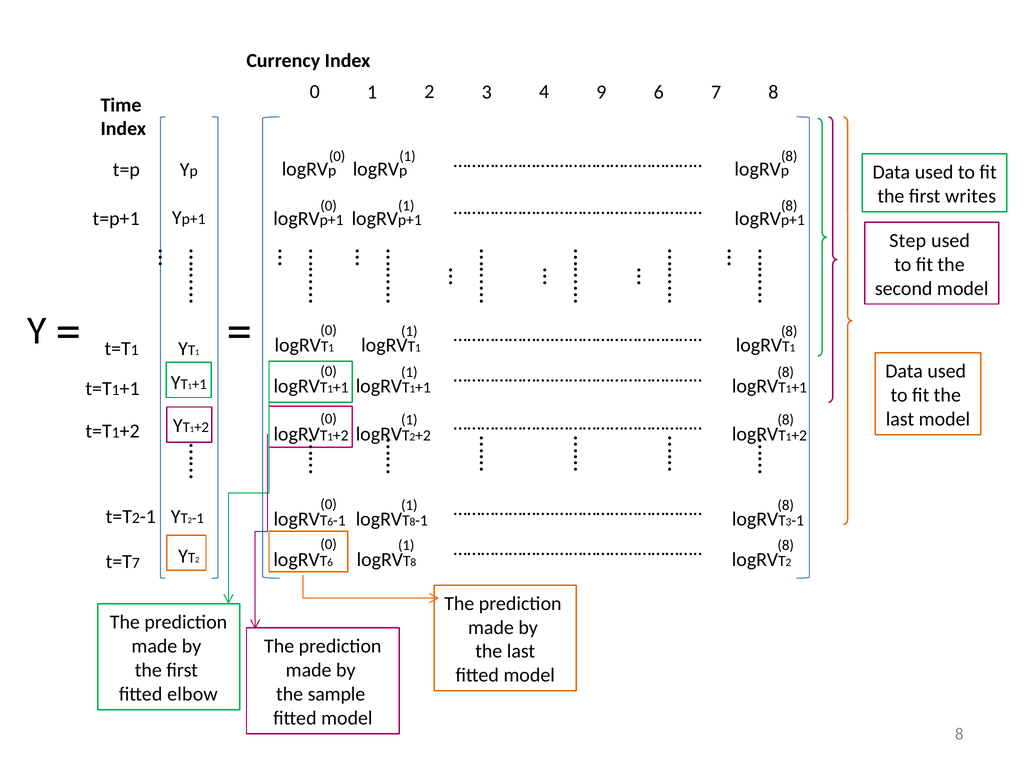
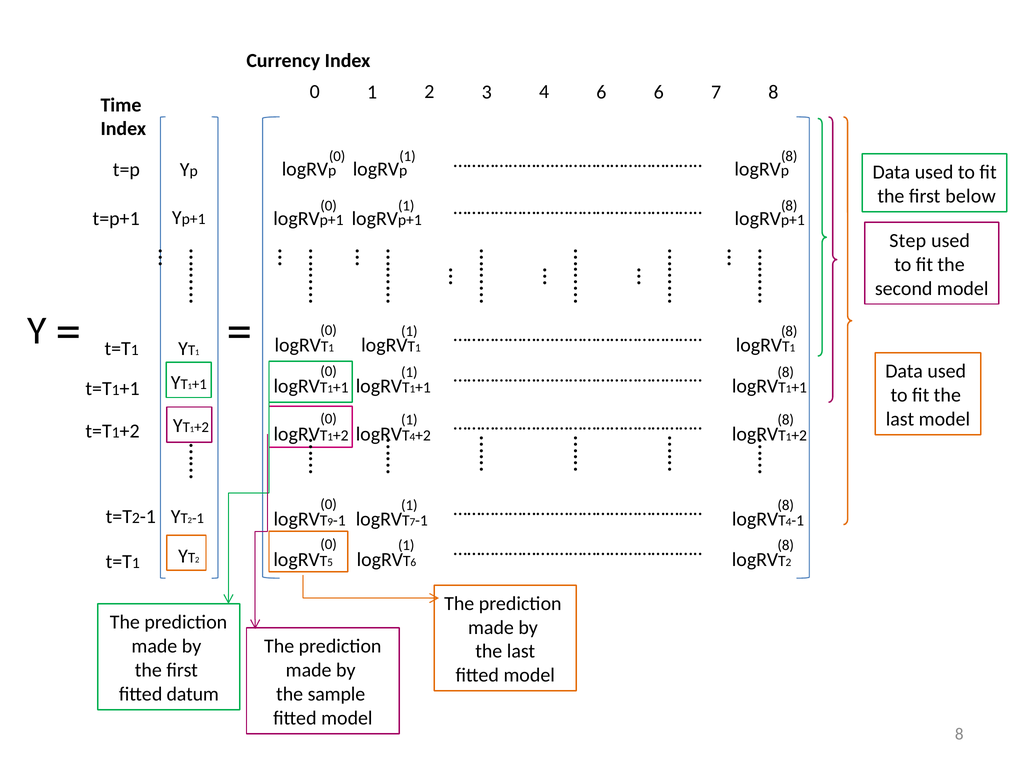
4 9: 9 -> 6 (601, 92)
writes: writes -> below (971, 196)
2: 2 -> 4 (412, 437)
6: 6 -> 9 (330, 522)
8: 8 -> 7 (412, 522)
3: 3 -> 4 (789, 522)
6: 6 -> 5 (330, 562)
8: 8 -> 6 (413, 562)
7: 7 -> 1 (136, 563)
elbow: elbow -> datum (193, 694)
